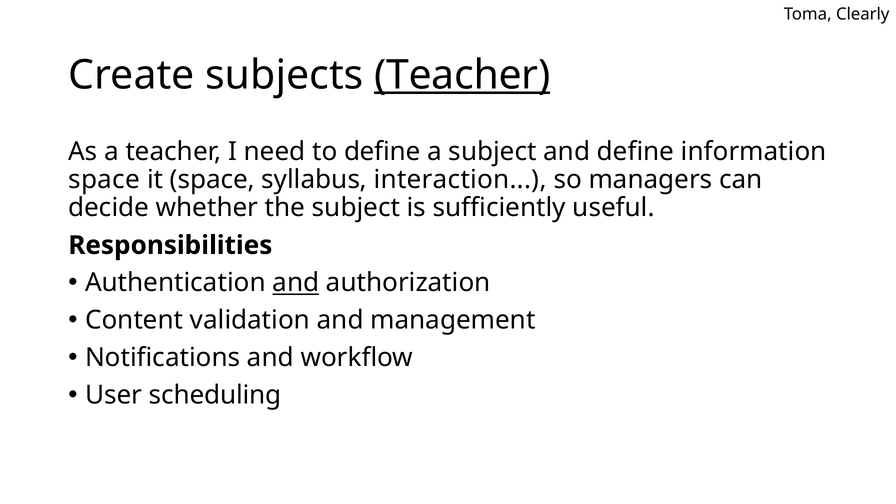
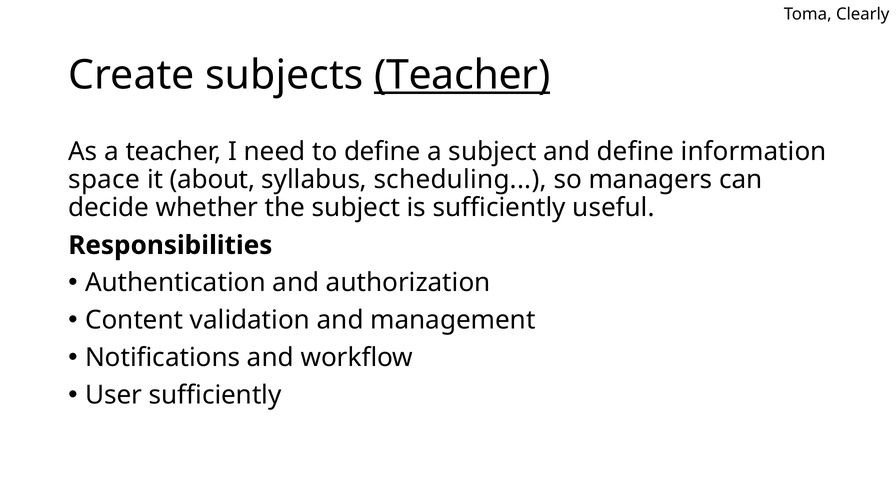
it space: space -> about (212, 180)
interaction: interaction -> scheduling (460, 180)
and underline: present -> none (296, 283)
User scheduling: scheduling -> sufficiently (215, 395)
